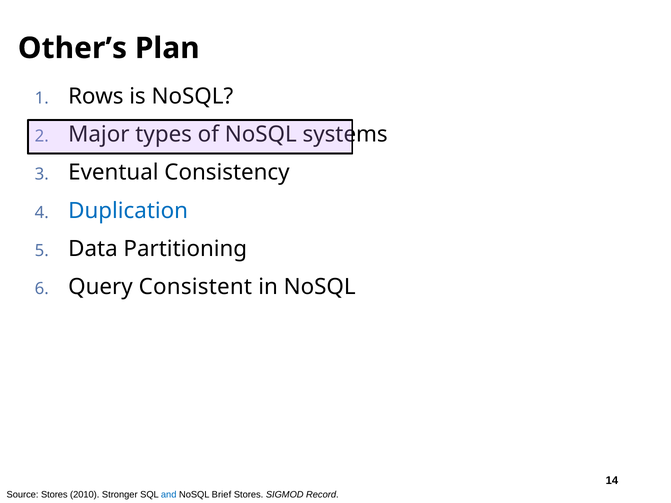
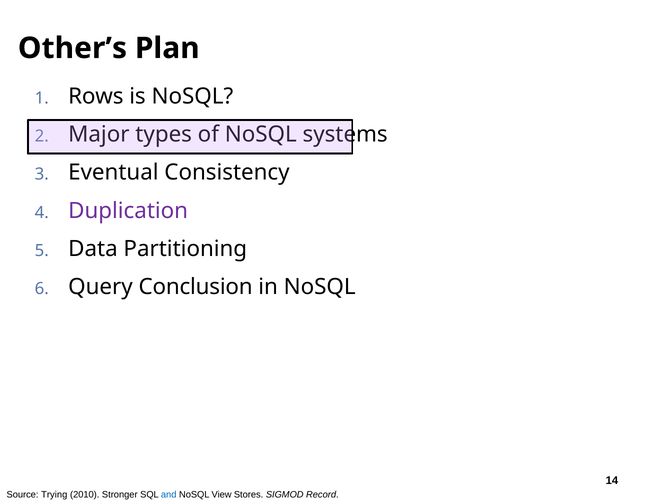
Duplication colour: blue -> purple (128, 211)
Consistent: Consistent -> Conclusion (196, 287)
Source Stores: Stores -> Trying (54, 495)
Brief: Brief -> View (222, 495)
